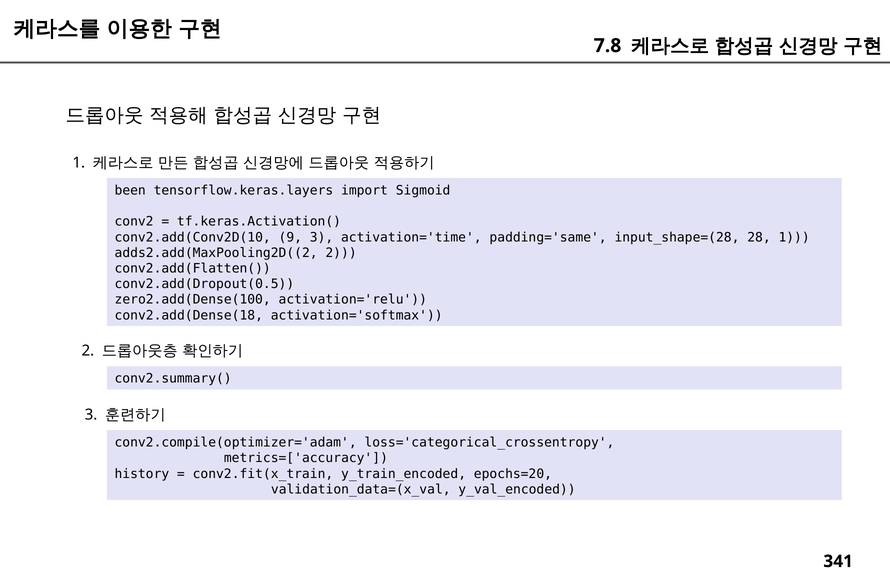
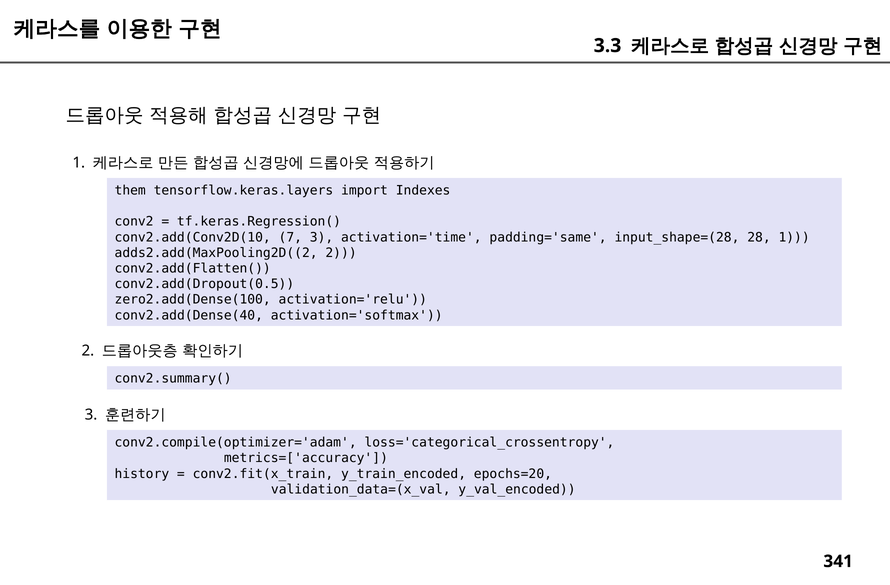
7.8: 7.8 -> 3.3 (608, 46)
been: been -> them (130, 190)
Sigmoid: Sigmoid -> Indexes (423, 190)
tf.keras.Activation(: tf.keras.Activation( -> tf.keras.Regression( (259, 221)
9: 9 -> 7 (290, 237)
conv2.add(Dense(18: conv2.add(Dense(18 -> conv2.add(Dense(40 (189, 315)
